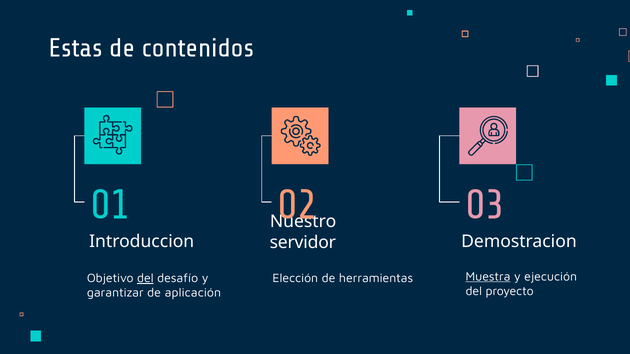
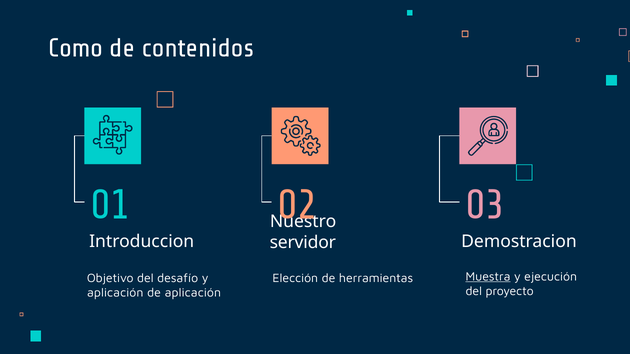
Estas: Estas -> Como (76, 48)
del underline: present -> none (145, 279)
garantizar: garantizar -> aplicación (115, 293)
